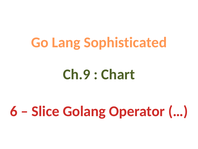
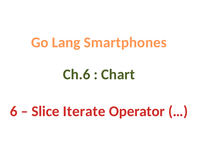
Sophisticated: Sophisticated -> Smartphones (125, 42)
Ch.9: Ch.9 -> Ch.6 (77, 74)
Golang: Golang -> Iterate (84, 111)
